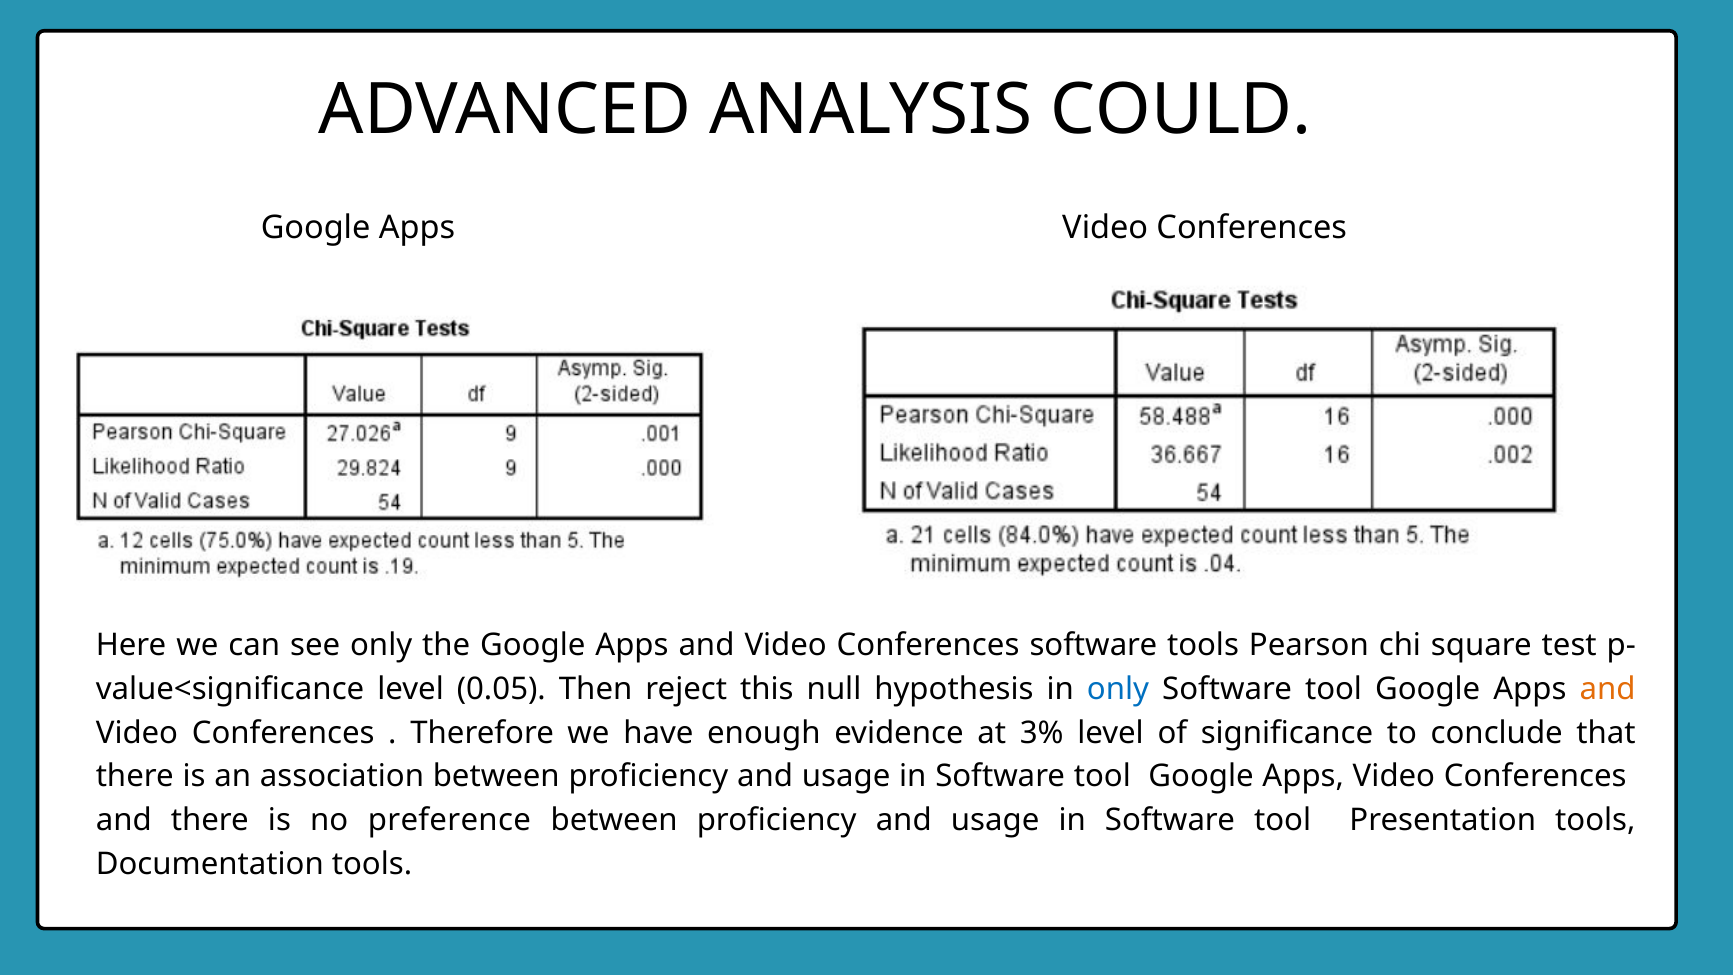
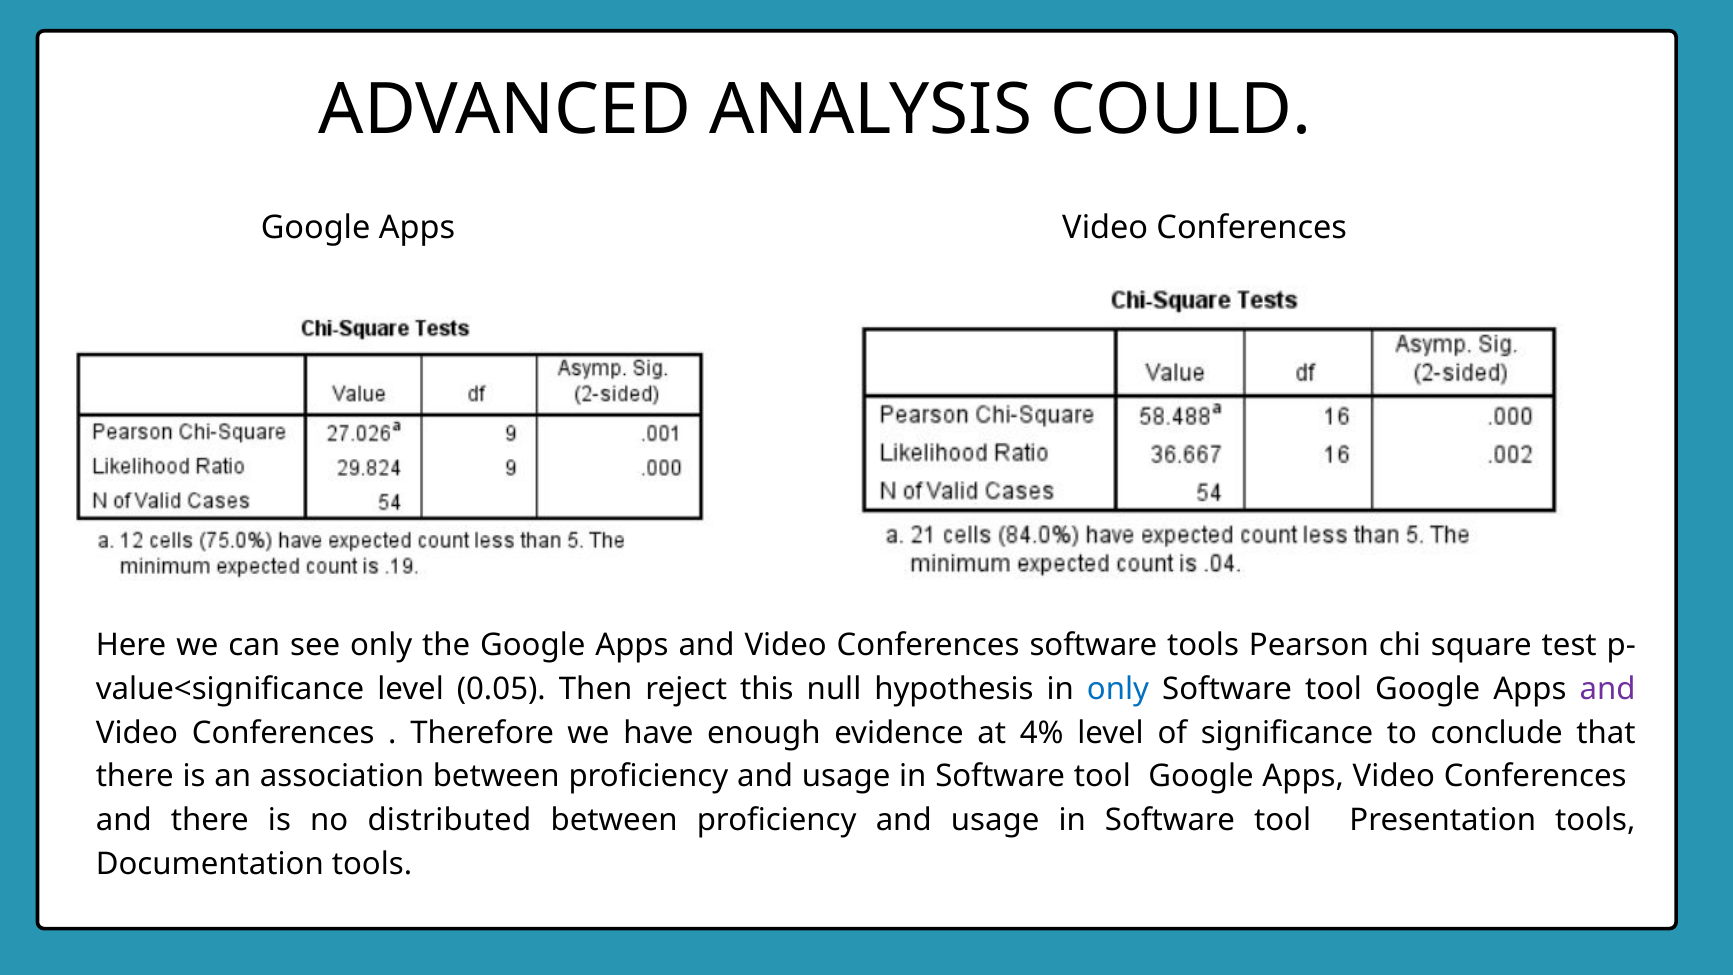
and colour: orange -> purple (1608, 689)
3%: 3% -> 4% (1042, 733)
preference: preference -> distributed (449, 820)
